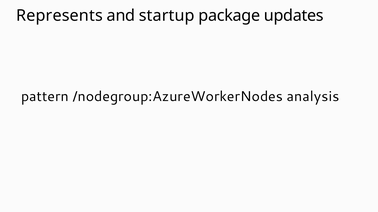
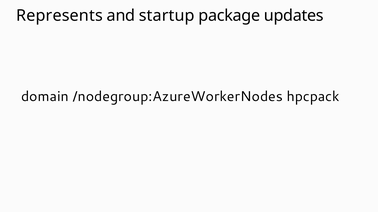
pattern: pattern -> domain (45, 97)
analysis: analysis -> hpcpack (313, 97)
